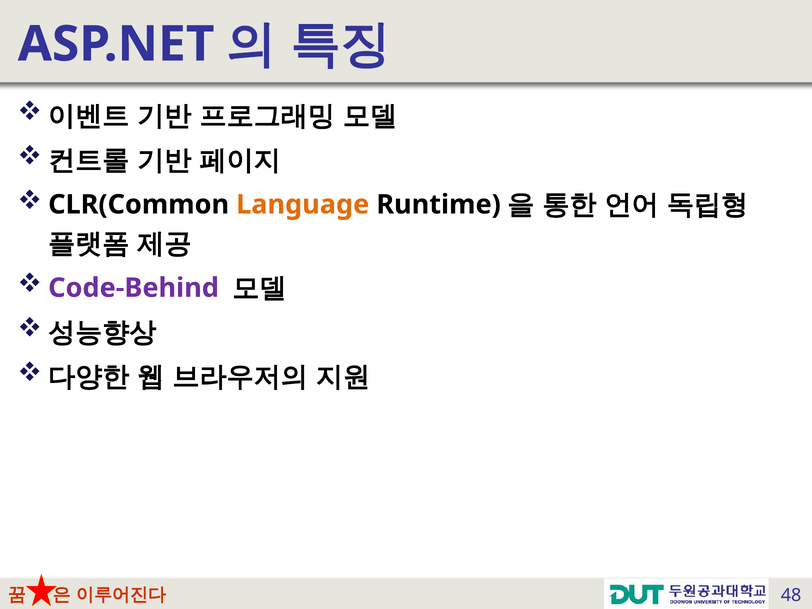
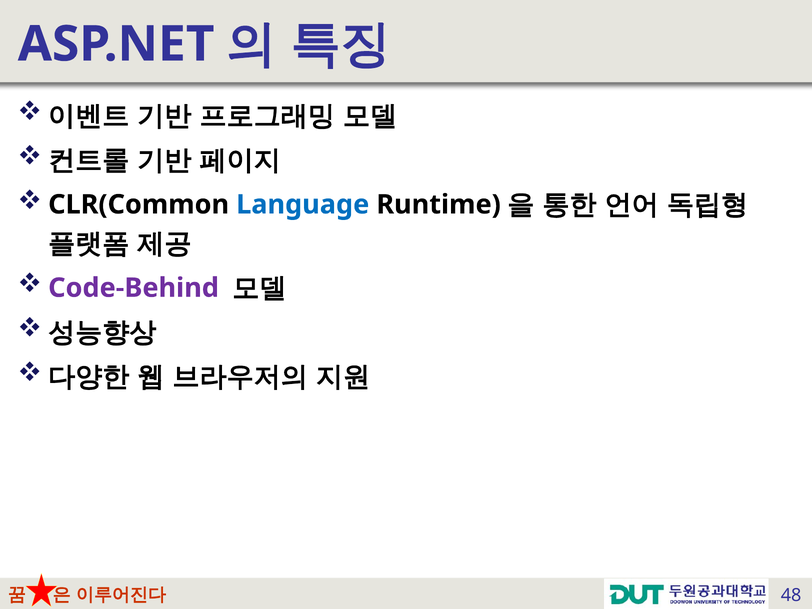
Language colour: orange -> blue (303, 205)
